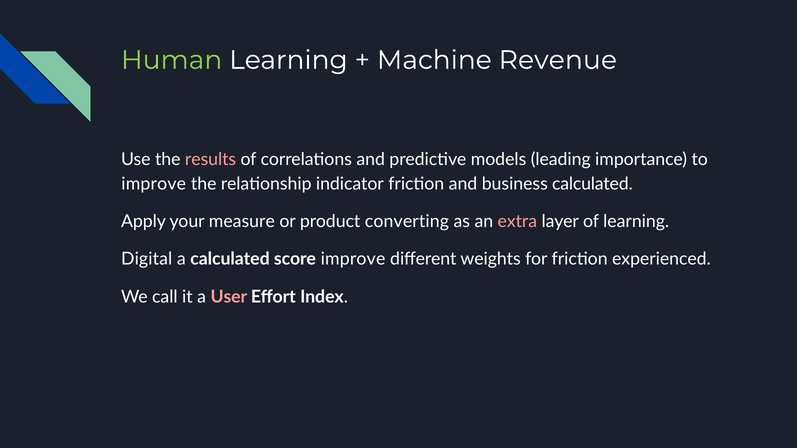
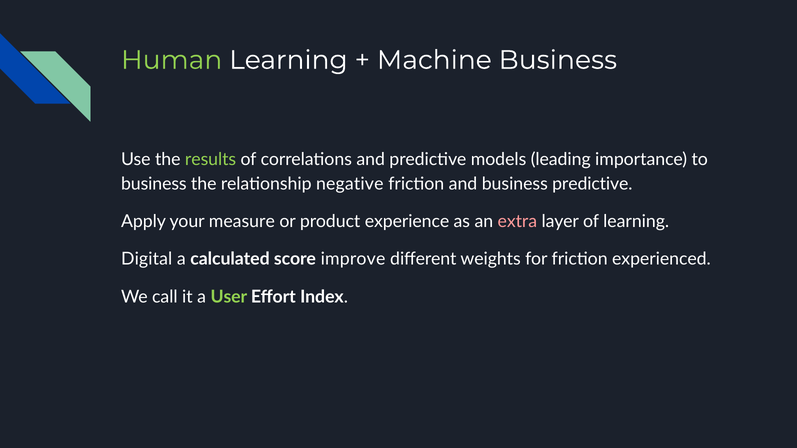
Machine Revenue: Revenue -> Business (558, 60)
results colour: pink -> light green (211, 160)
improve: improve -> business (154, 184)
indicator: indicator -> negative (350, 184)
business calculated: calculated -> predictive (592, 184)
converting: converting -> experience (407, 222)
User colour: pink -> light green (229, 297)
